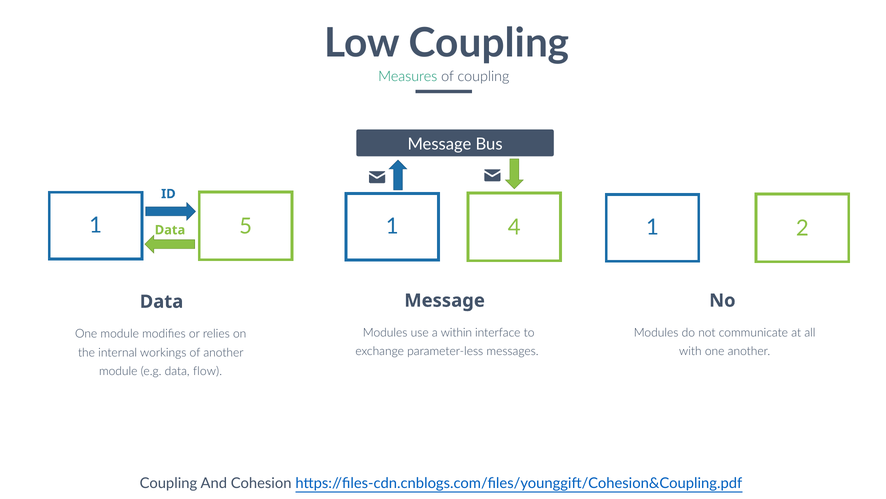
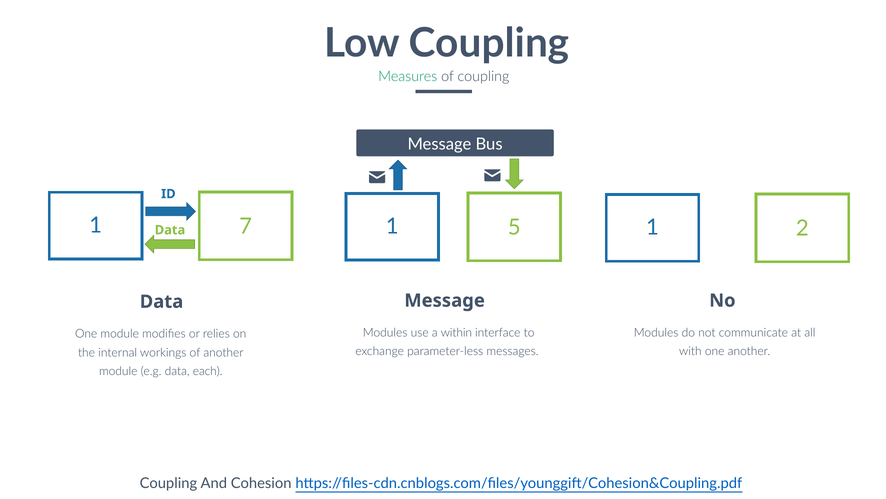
5: 5 -> 7 (246, 226)
4: 4 -> 5 (514, 227)
flow: flow -> each (208, 371)
